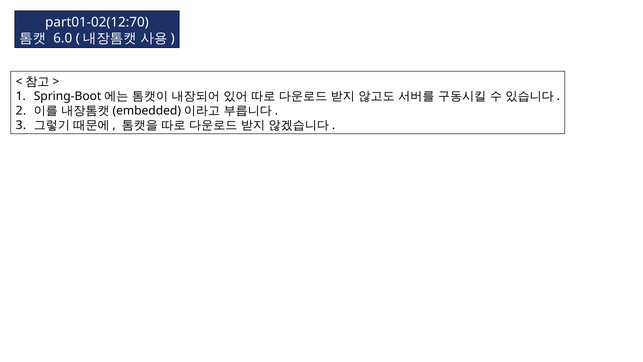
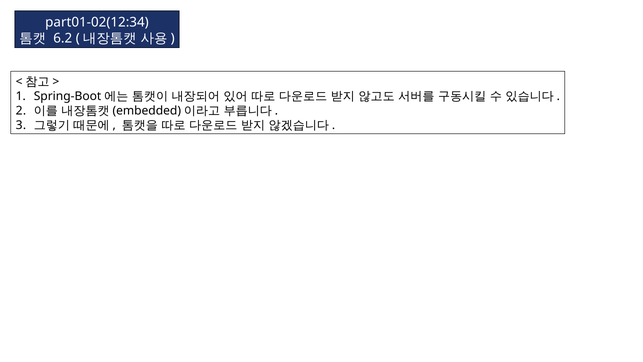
part01-02(12:70: part01-02(12:70 -> part01-02(12:34 (97, 22)
6.0: 6.0 -> 6.2 (63, 38)
